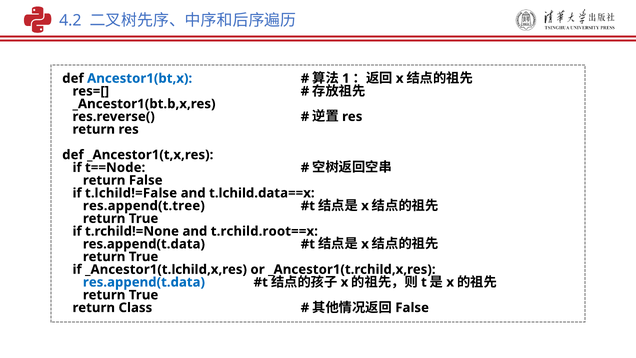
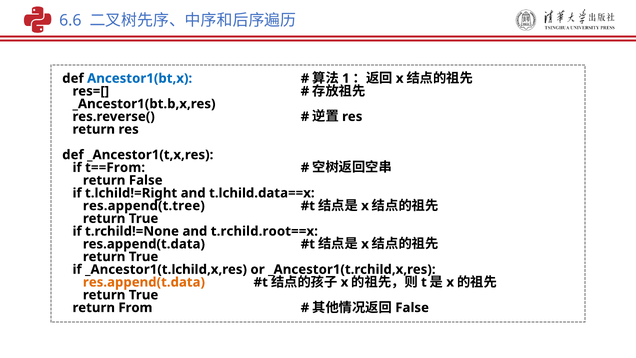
4.2: 4.2 -> 6.6 (70, 21)
t==Node: t==Node -> t==From (115, 167)
t.lchild!=False: t.lchild!=False -> t.lchild!=Right (131, 193)
res.append(t.data colour: blue -> orange (144, 282)
Class: Class -> From (135, 307)
